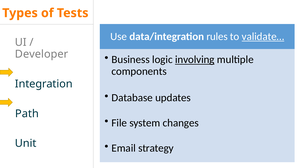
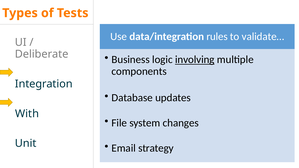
validate… underline: present -> none (263, 37)
Developer: Developer -> Deliberate (42, 54)
Path: Path -> With (27, 114)
